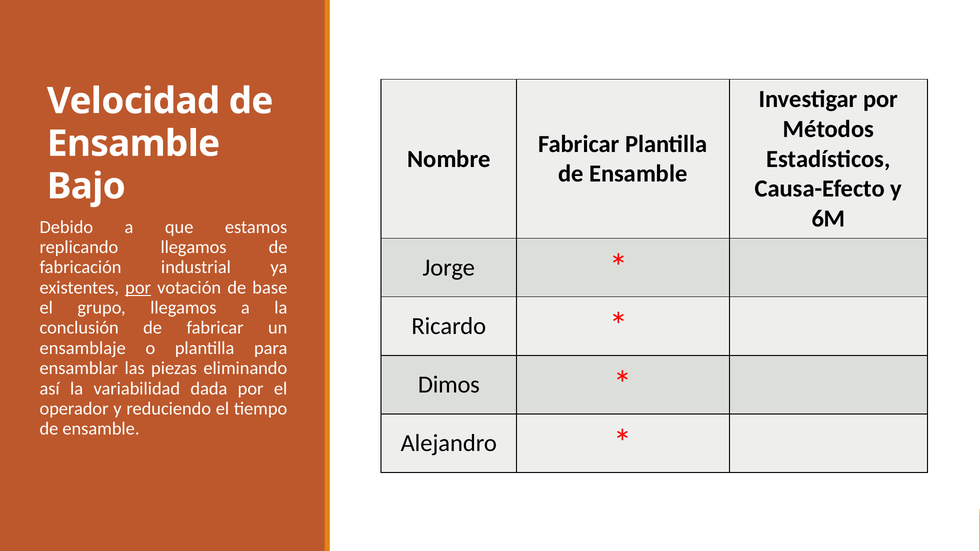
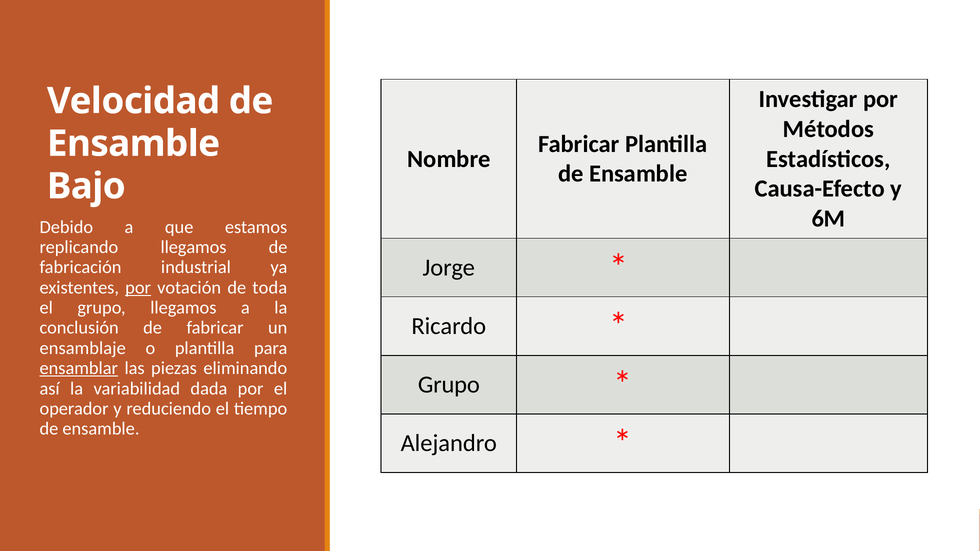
base: base -> toda (270, 288)
ensamblar underline: none -> present (79, 368)
Dimos: Dimos -> Grupo (449, 385)
